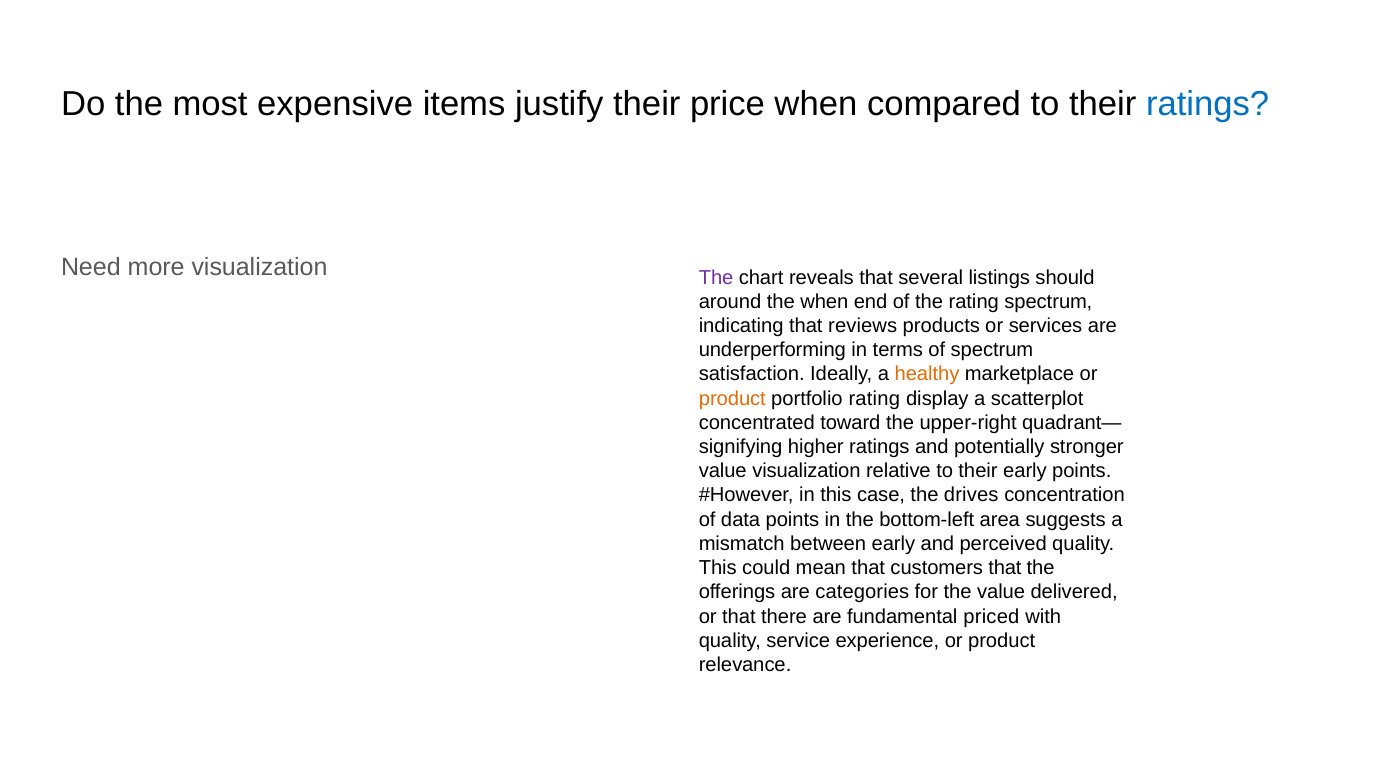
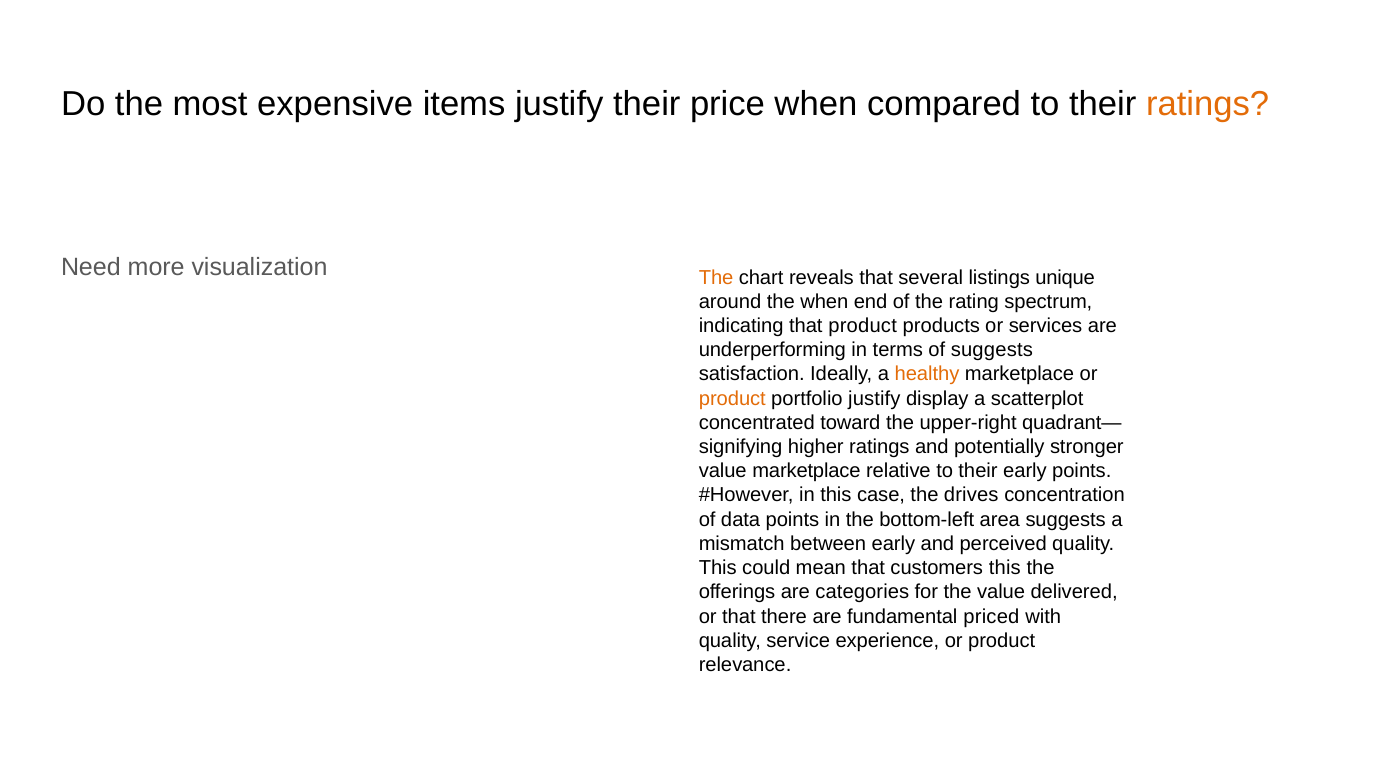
ratings colour: blue -> orange (1208, 105)
The colour: purple -> orange (716, 278)
should: should -> unique (1065, 278)
that reviews: reviews -> product (863, 326)
of spectrum: spectrum -> suggests (992, 350)
portfolio rating: rating -> justify (874, 399)
value visualization: visualization -> marketplace (806, 472)
customers that: that -> this (1005, 568)
